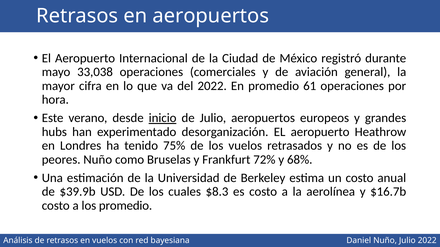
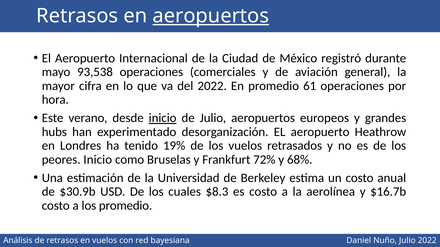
aeropuertos underline: none -> present (211, 16)
33,038: 33,038 -> 93,538 (95, 72)
75%: 75% -> 19% (174, 146)
peores Nuño: Nuño -> Inicio (98, 160)
$39.9b: $39.9b -> $30.9b (78, 192)
